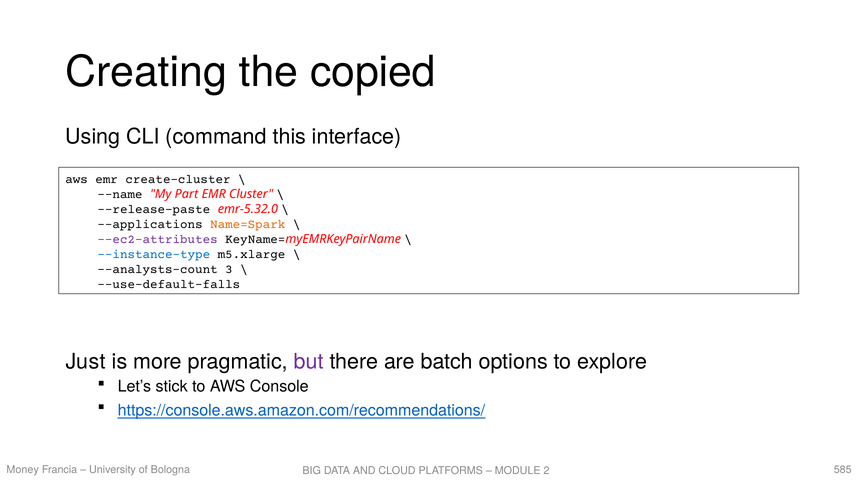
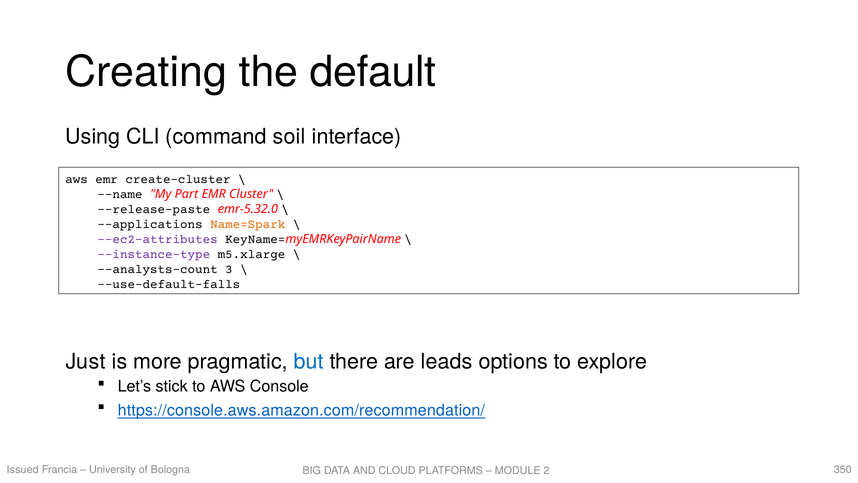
copied: copied -> default (373, 72)
this: this -> soil (289, 137)
--instance-type colour: blue -> purple (154, 254)
but colour: purple -> blue (309, 361)
batch: batch -> leads (447, 361)
https://console.aws.amazon.com/recommendations/: https://console.aws.amazon.com/recommendations/ -> https://console.aws.amazon.com/recommendation/ (301, 410)
Money: Money -> Issued (23, 469)
585: 585 -> 350 (843, 469)
